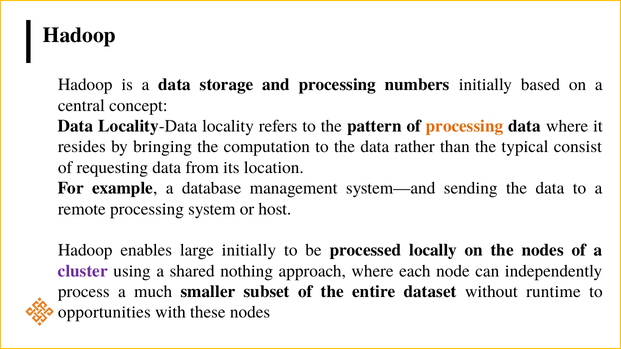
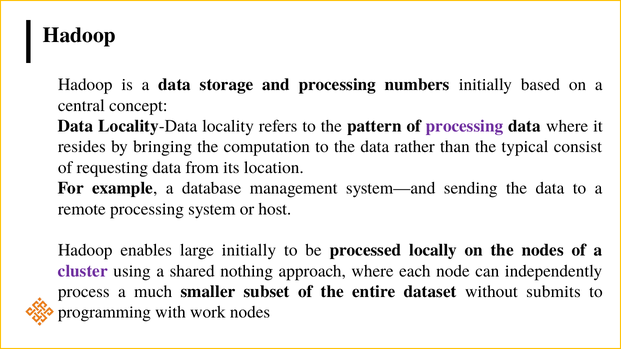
processing colour: orange -> purple (465, 126)
runtime: runtime -> submits (553, 292)
opportunities: opportunities -> programming (104, 313)
these: these -> work (208, 313)
